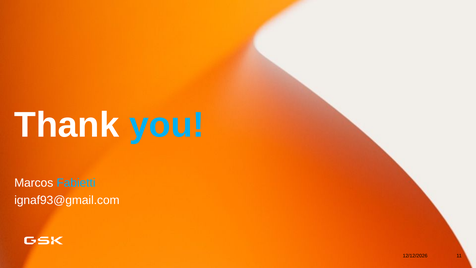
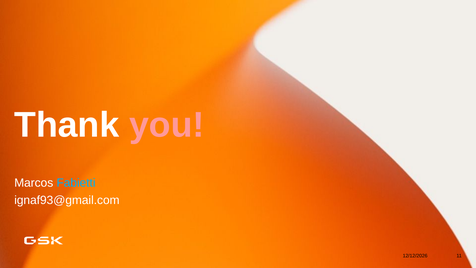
you colour: light blue -> pink (167, 125)
